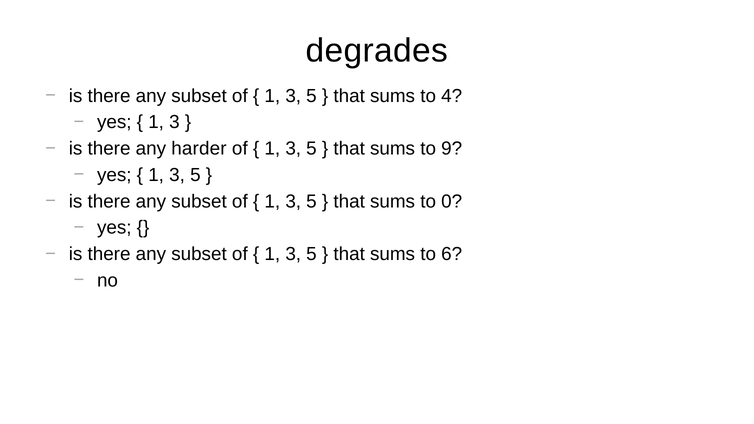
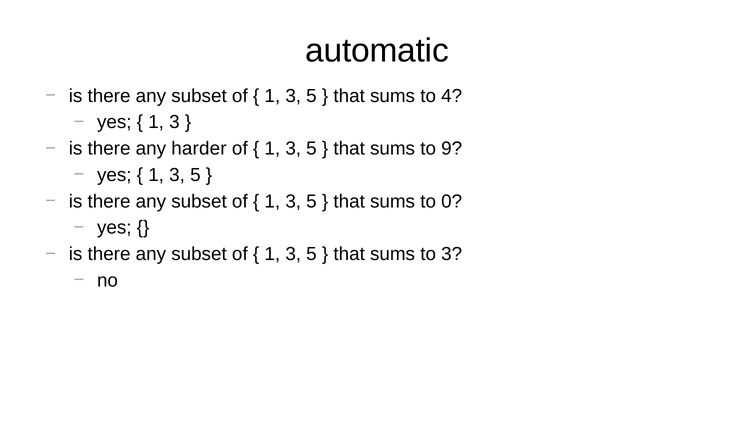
degrades: degrades -> automatic (377, 51)
to 6: 6 -> 3 (452, 254)
